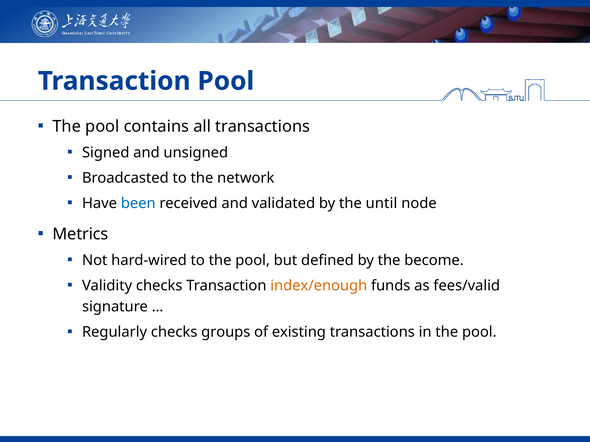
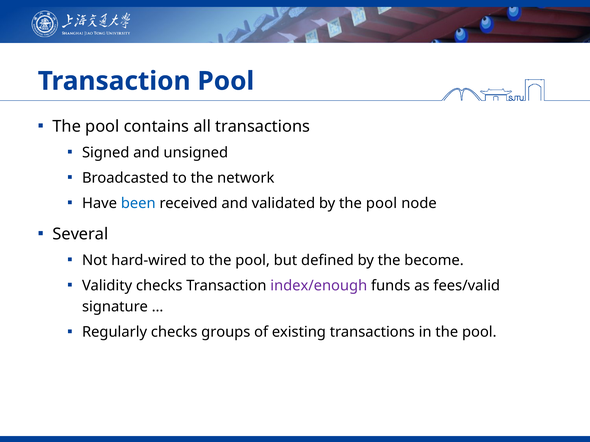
by the until: until -> pool (381, 203)
Metrics: Metrics -> Several (80, 234)
index/enough colour: orange -> purple (319, 286)
